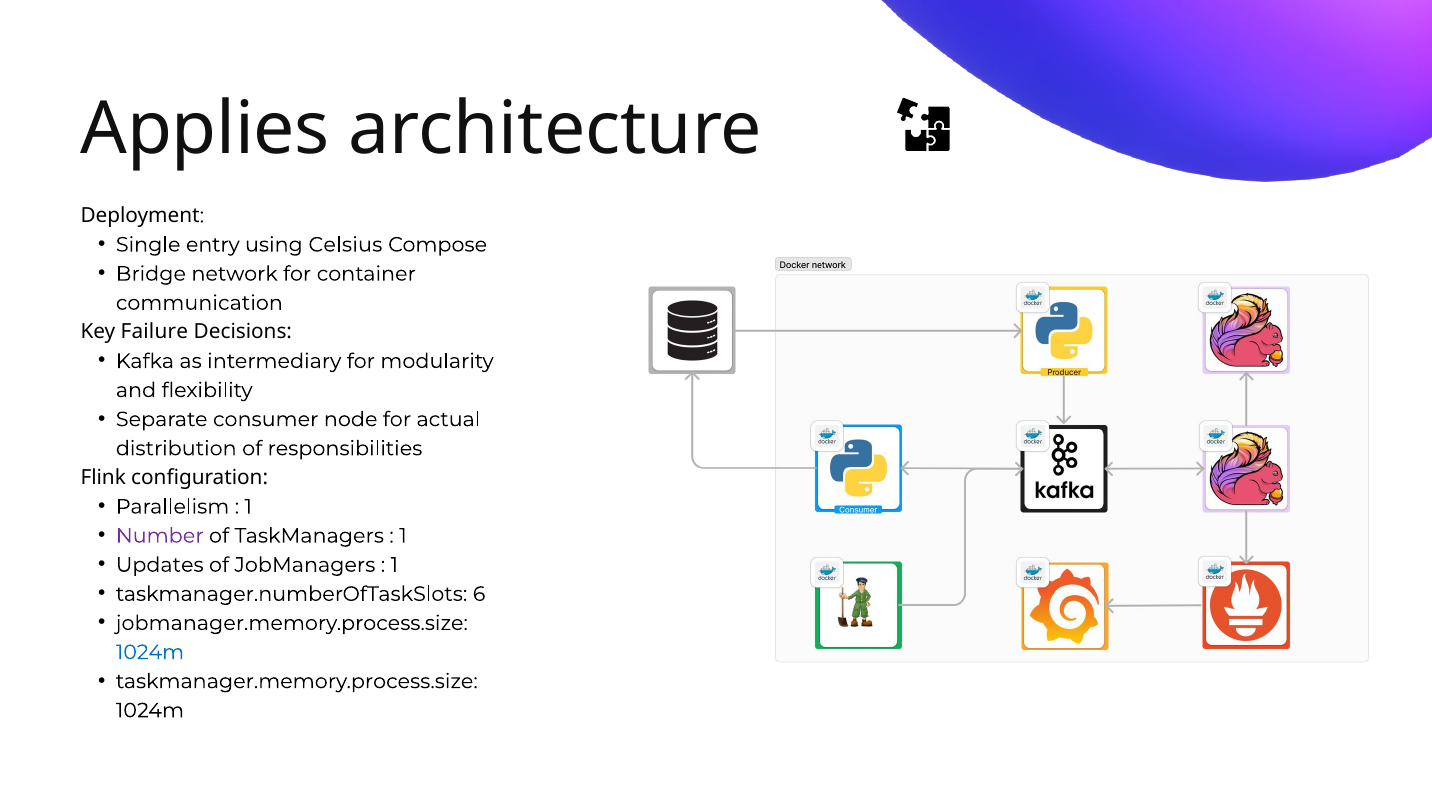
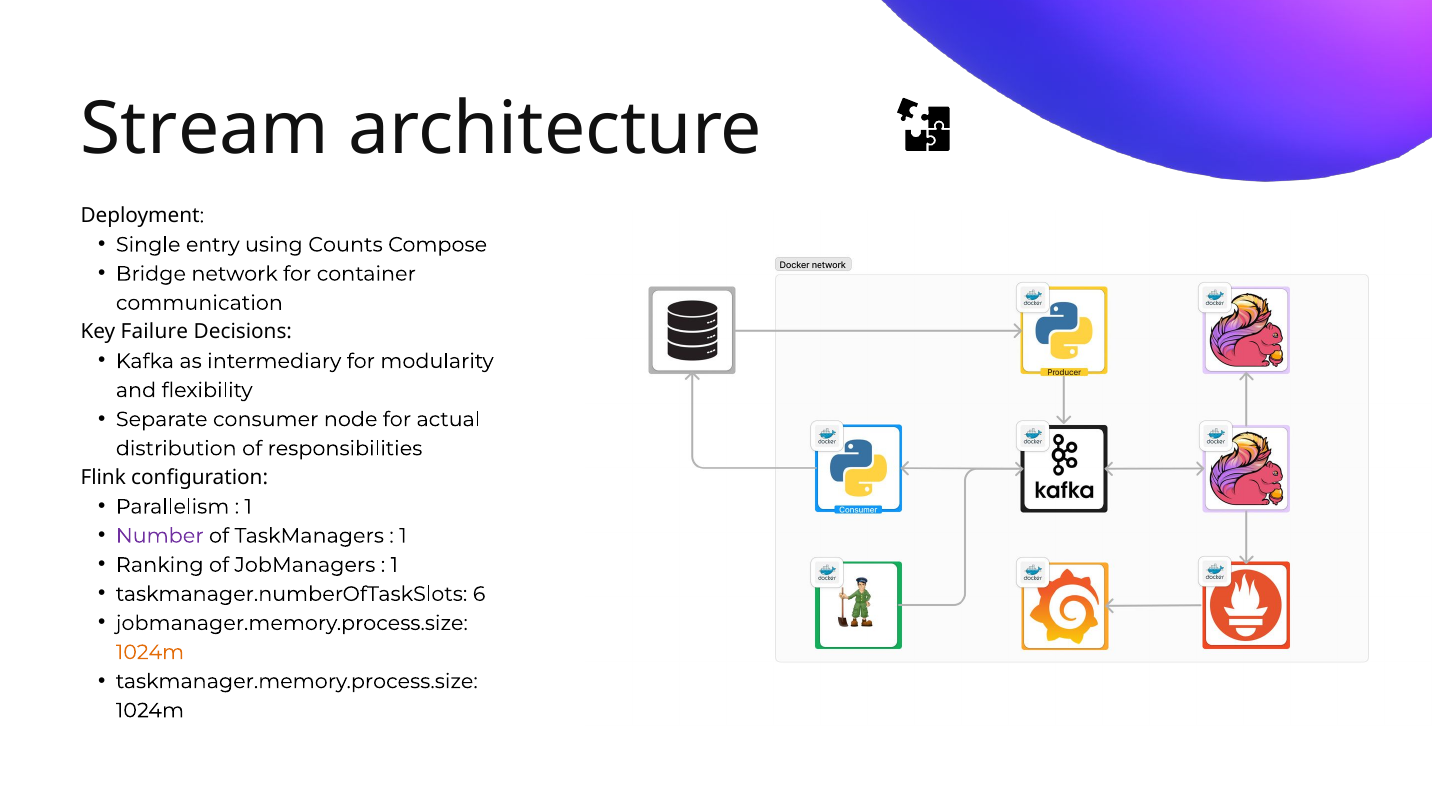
Applies: Applies -> Stream (205, 130)
Celsius: Celsius -> Counts (345, 245)
Updates: Updates -> Ranking (160, 565)
1024m colour: blue -> orange (150, 652)
